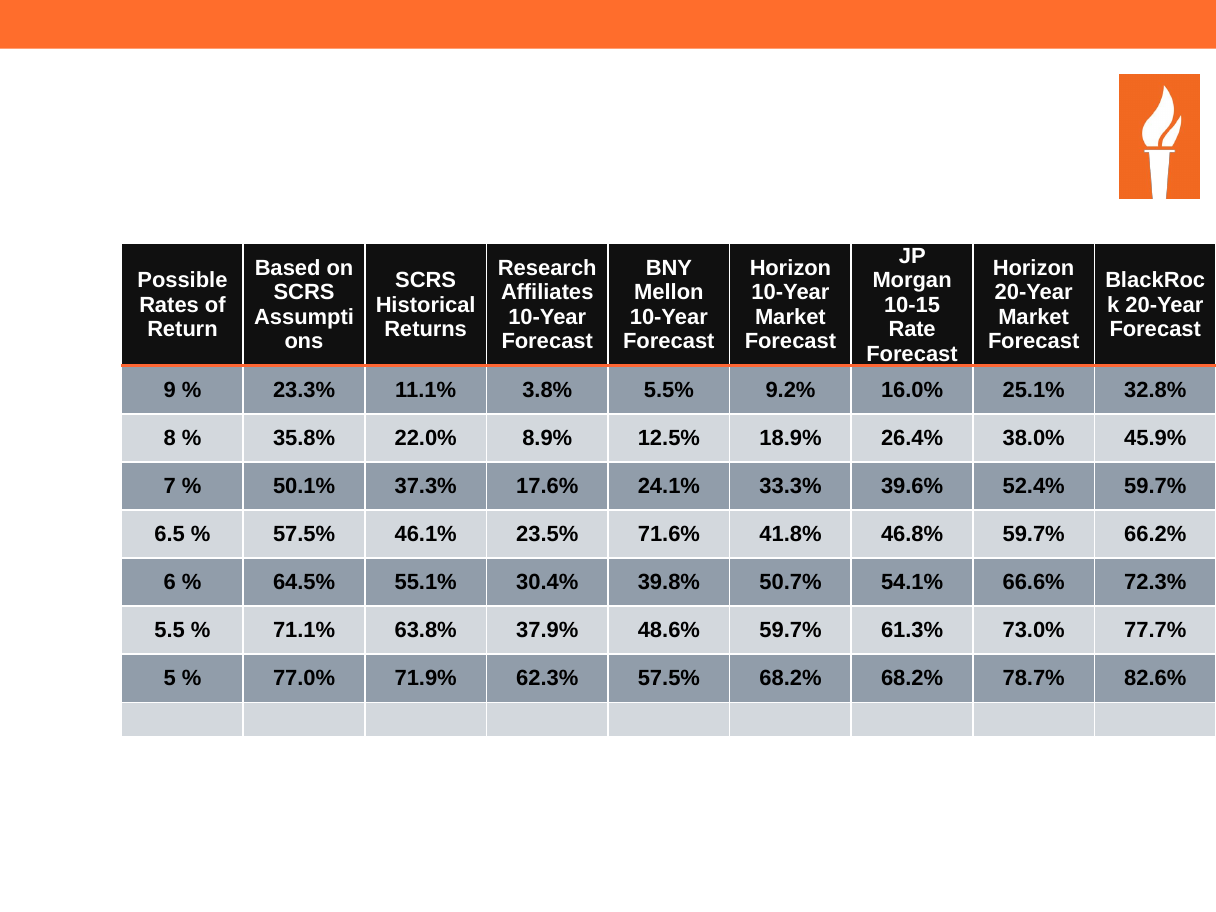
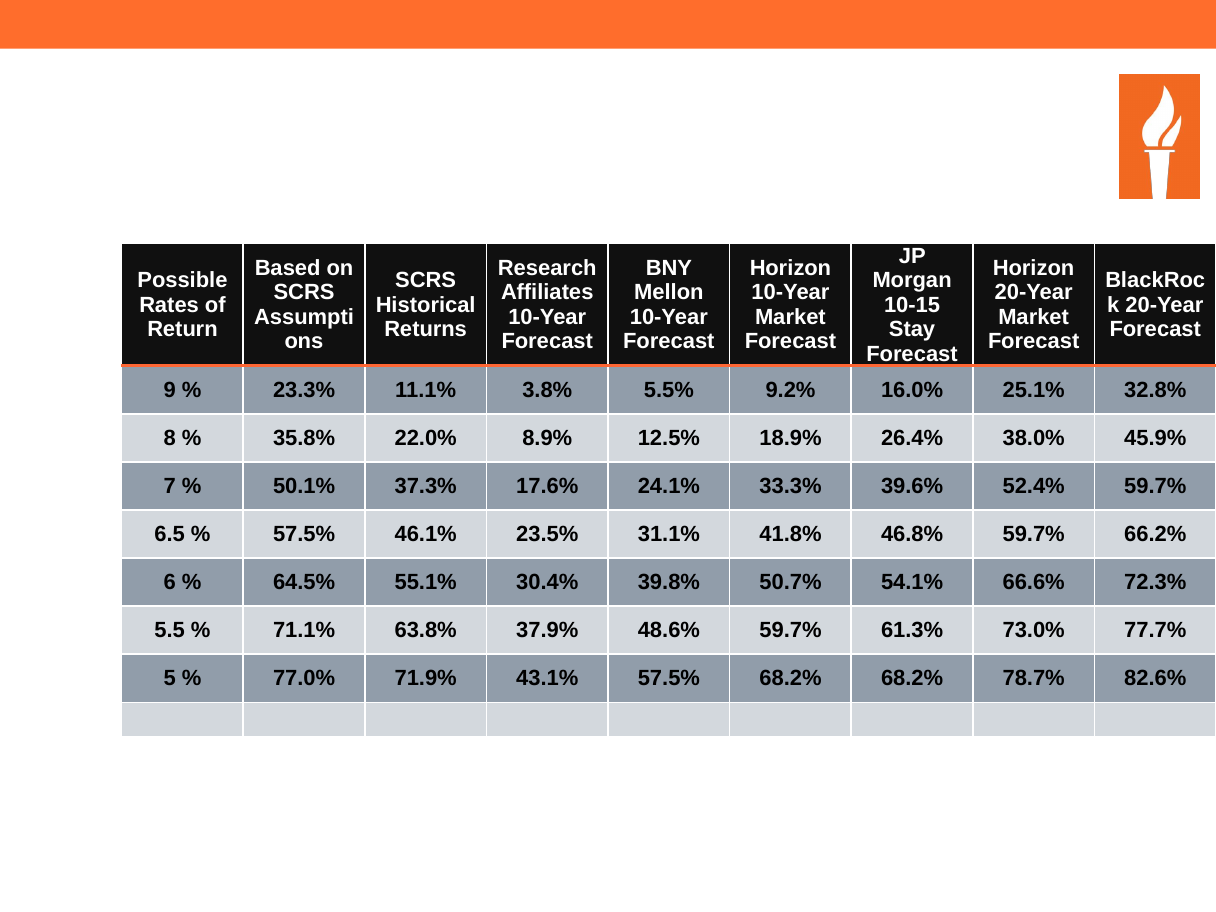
Rate: Rate -> Stay (912, 329)
71.6%: 71.6% -> 31.1% (669, 534)
62.3%: 62.3% -> 43.1% (547, 679)
